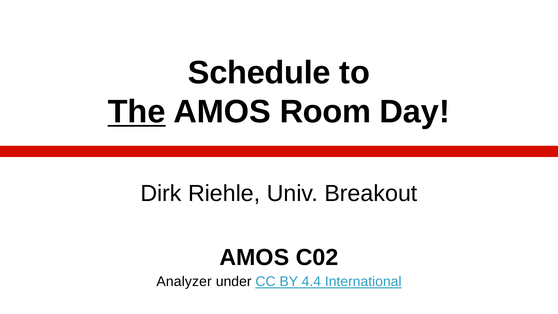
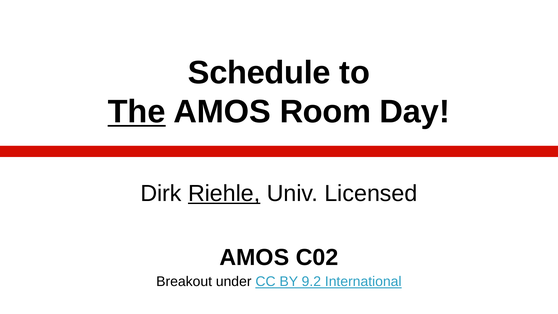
Riehle underline: none -> present (224, 193)
Breakout: Breakout -> Licensed (371, 193)
Analyzer: Analyzer -> Breakout (184, 282)
4.4: 4.4 -> 9.2 (311, 282)
